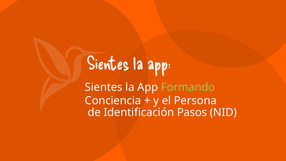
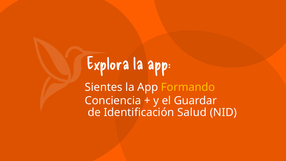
Sientes: Sientes -> Explora (108, 64)
Formando colour: light green -> yellow (188, 87)
Persona: Persona -> Guardar (195, 100)
Pasos: Pasos -> Salud (192, 112)
